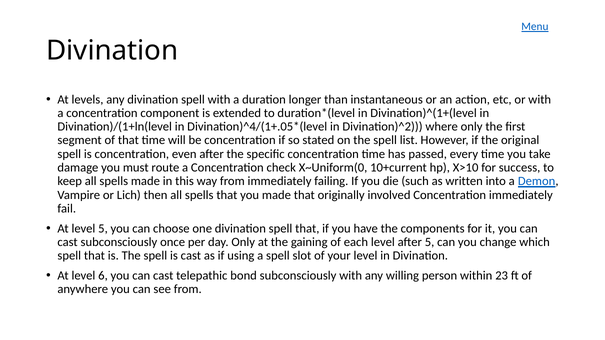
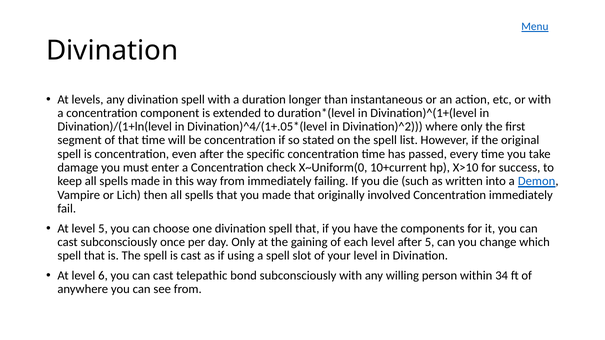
route: route -> enter (165, 168)
23: 23 -> 34 (502, 276)
